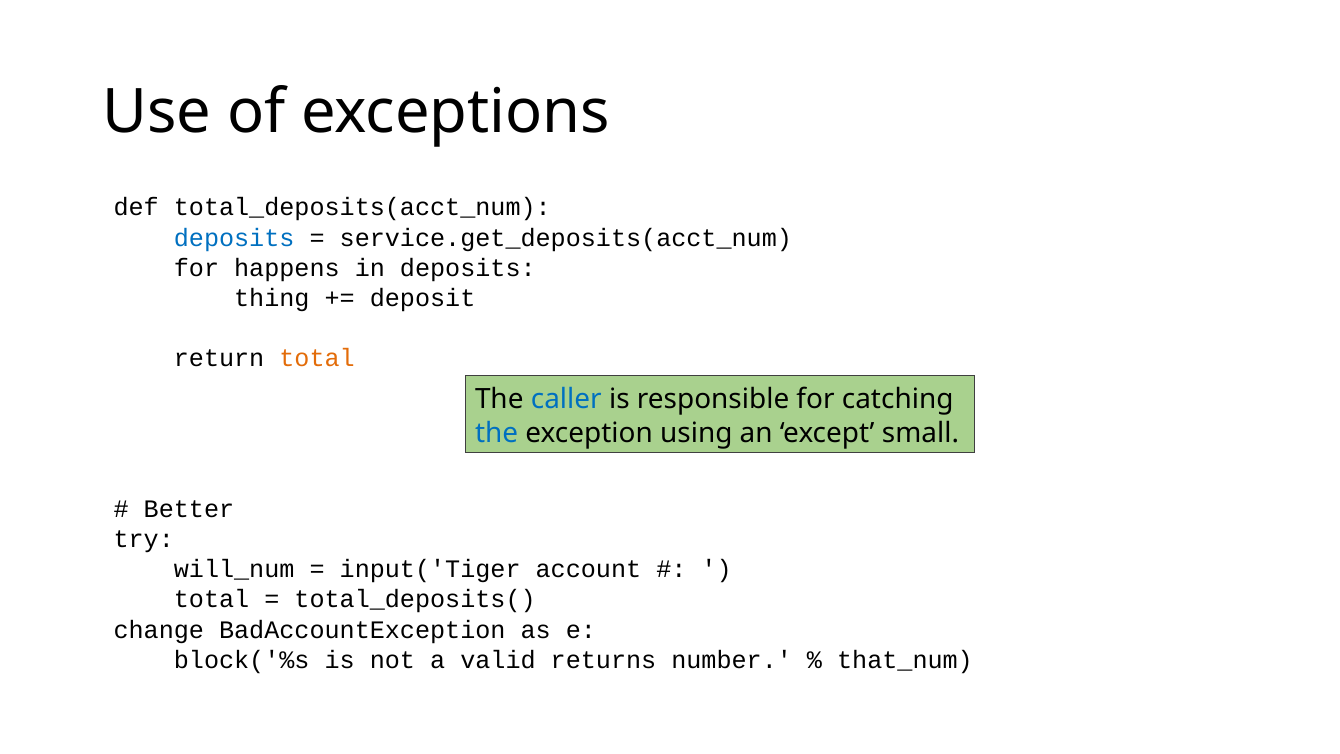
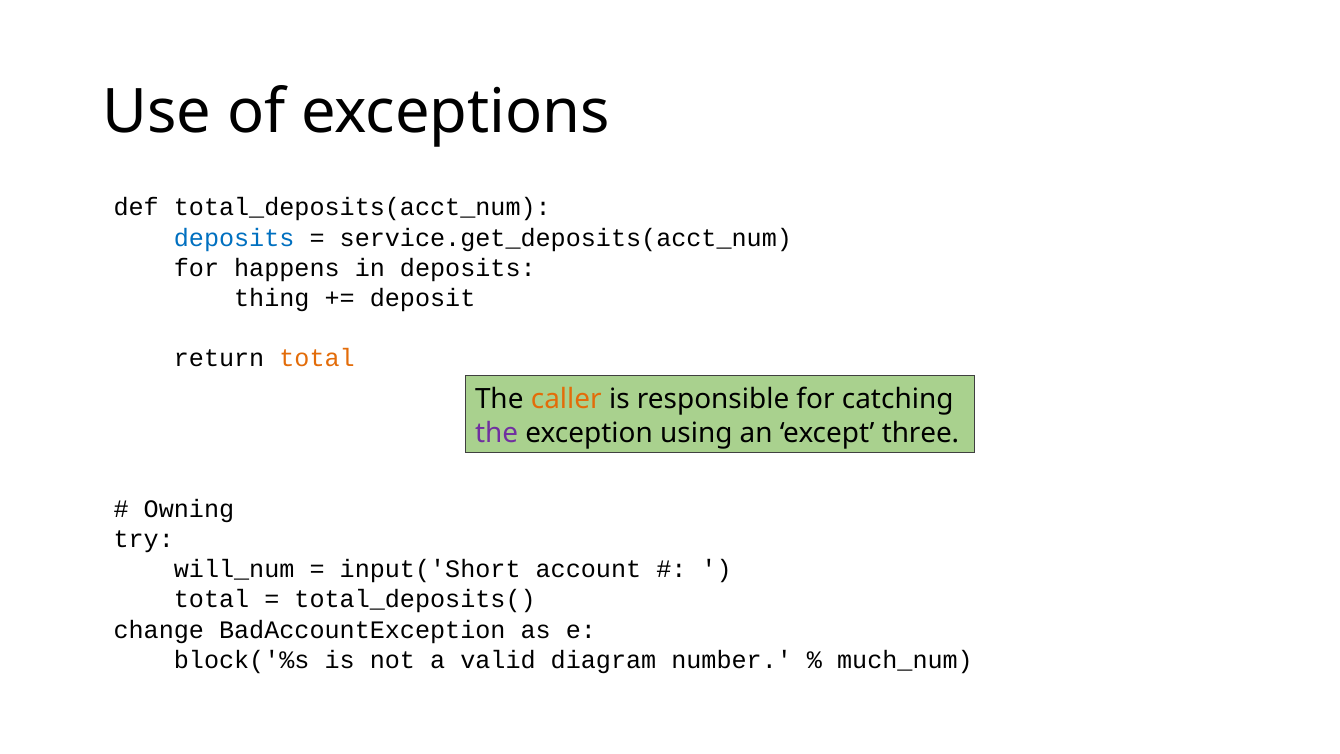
caller colour: blue -> orange (566, 399)
the colour: blue -> purple (497, 433)
small: small -> three (921, 433)
Better: Better -> Owning (189, 509)
input('Tiger: input('Tiger -> input('Short (430, 569)
returns: returns -> diagram (603, 660)
that_num: that_num -> much_num (905, 660)
